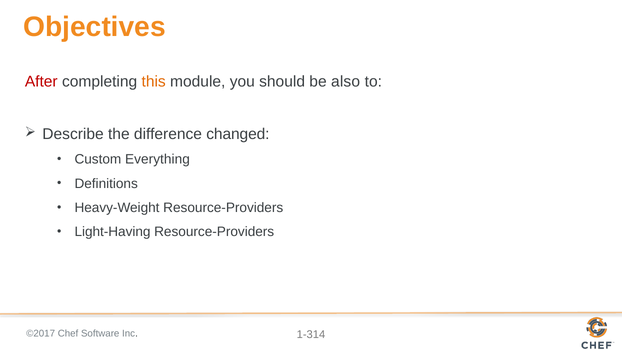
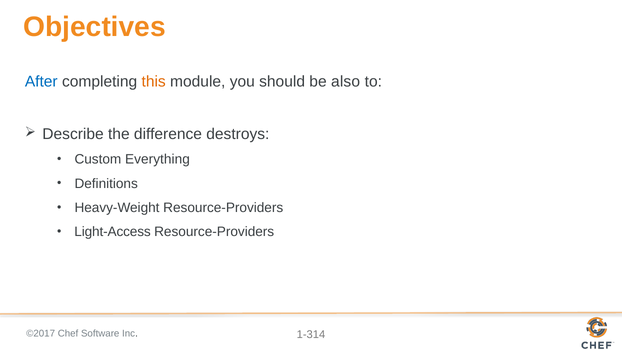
After colour: red -> blue (41, 81)
changed: changed -> destroys (238, 134)
Light-Having: Light-Having -> Light-Access (113, 232)
